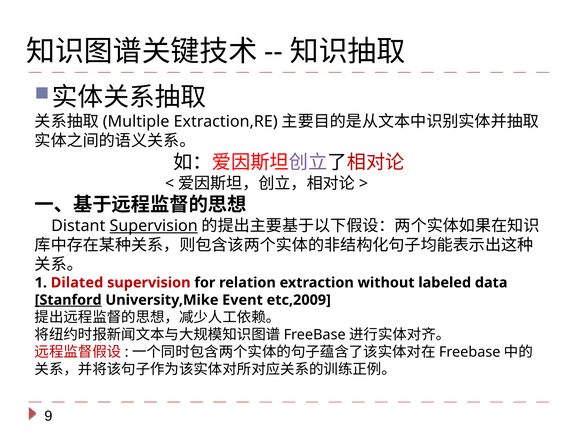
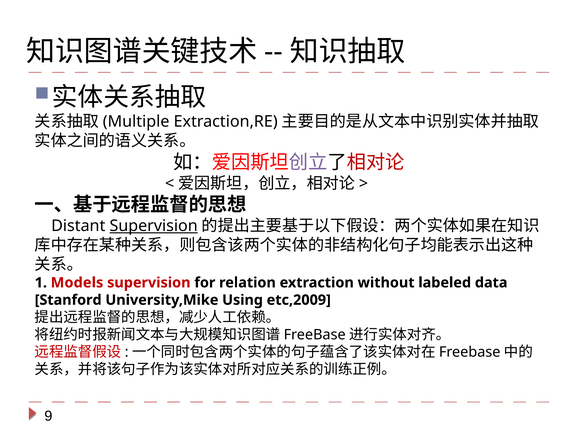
Dilated: Dilated -> Models (77, 282)
Stanford underline: present -> none (68, 300)
Event: Event -> Using (243, 300)
